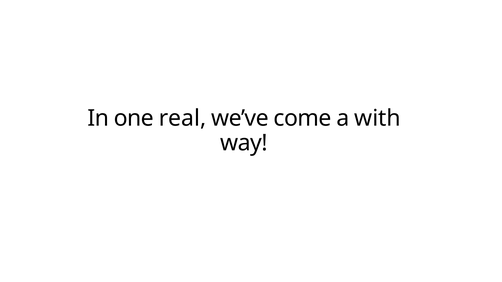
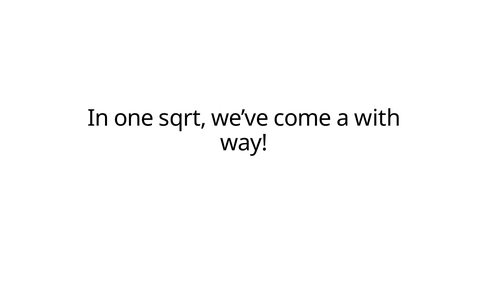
real: real -> sqrt (183, 118)
